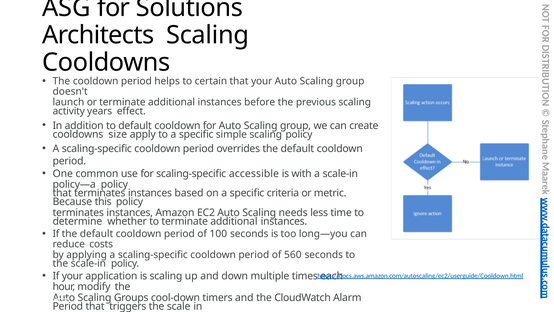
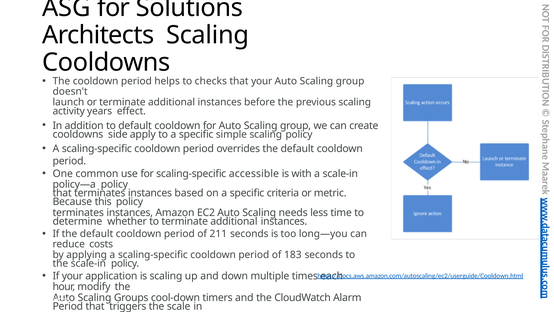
certain: certain -> checks (211, 81)
size: size -> side (118, 134)
100: 100 -> 211 (218, 234)
560: 560 -> 183 (293, 255)
